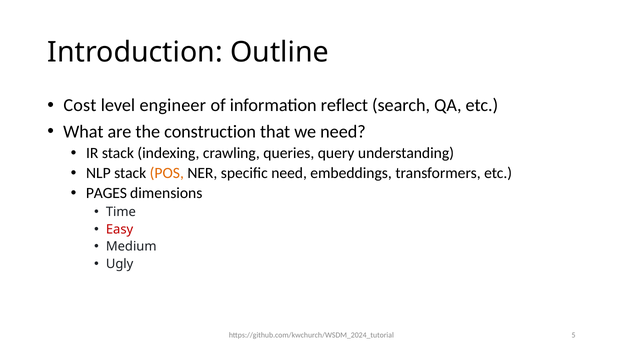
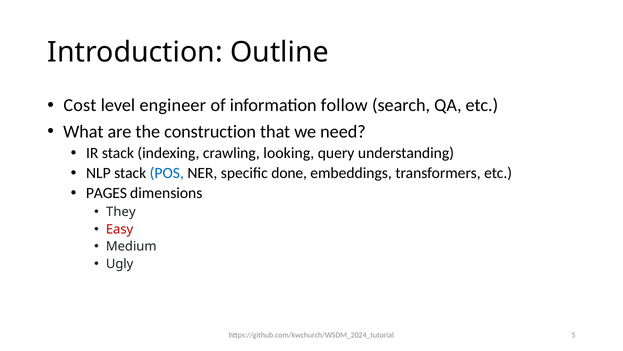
reflect: reflect -> follow (344, 105)
queries: queries -> looking (289, 153)
POS colour: orange -> blue (167, 173)
specific need: need -> done (289, 173)
Time: Time -> They (121, 212)
